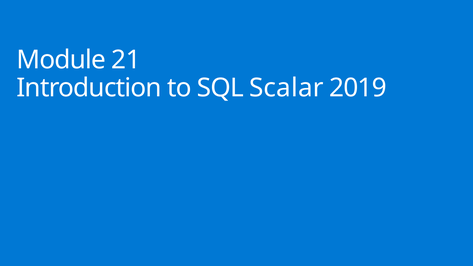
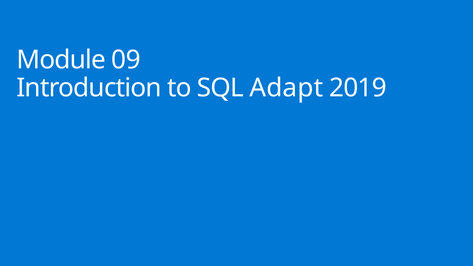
21: 21 -> 09 (126, 60)
Scalar: Scalar -> Adapt (286, 88)
